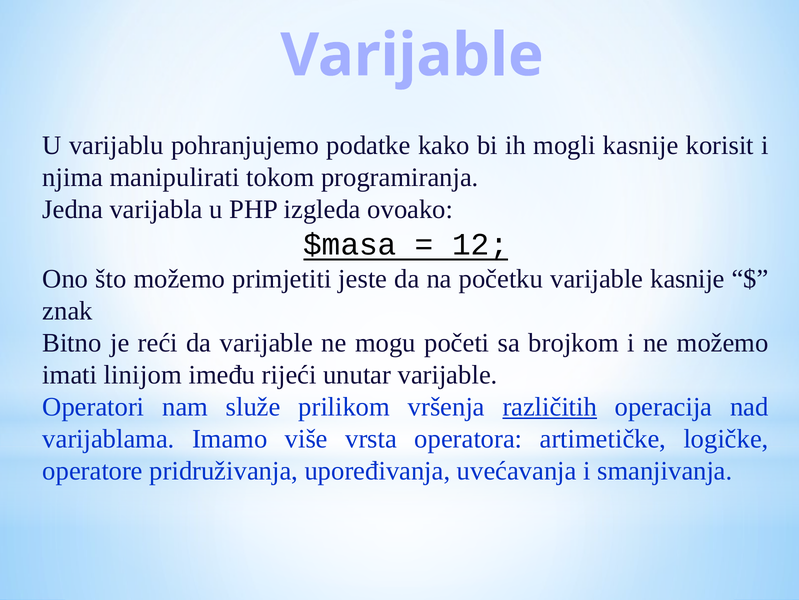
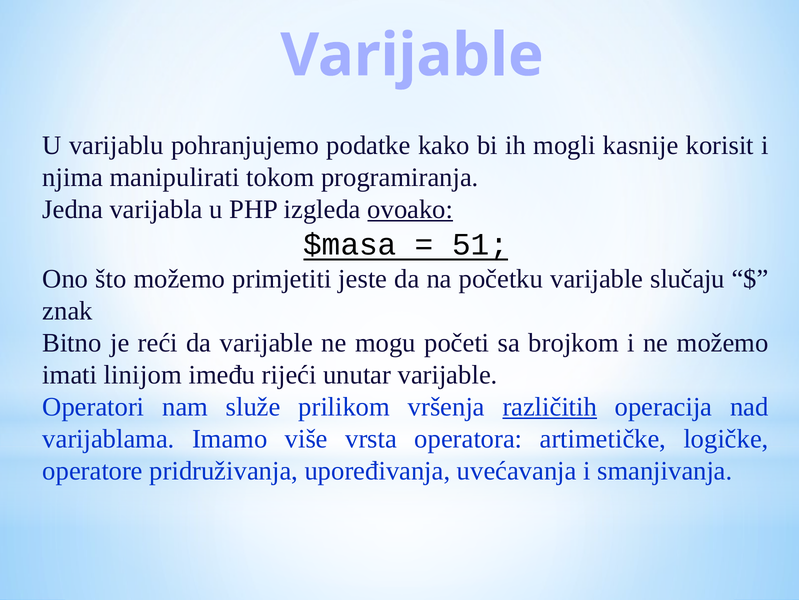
ovoako underline: none -> present (410, 209)
12: 12 -> 51 (480, 244)
varijable kasnije: kasnije -> slučaju (688, 278)
